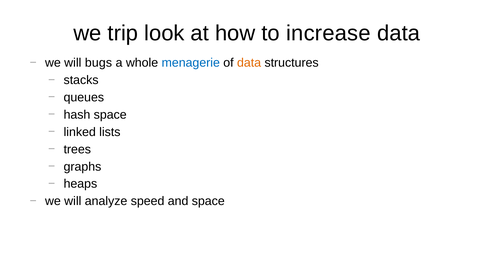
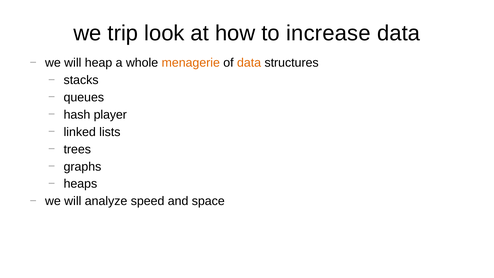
bugs: bugs -> heap (99, 63)
menagerie colour: blue -> orange (191, 63)
hash space: space -> player (110, 115)
